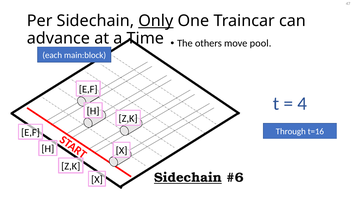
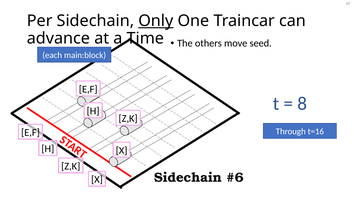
pool: pool -> seed (261, 43)
4: 4 -> 8 (302, 104)
Sidechain underline: present -> none (188, 178)
